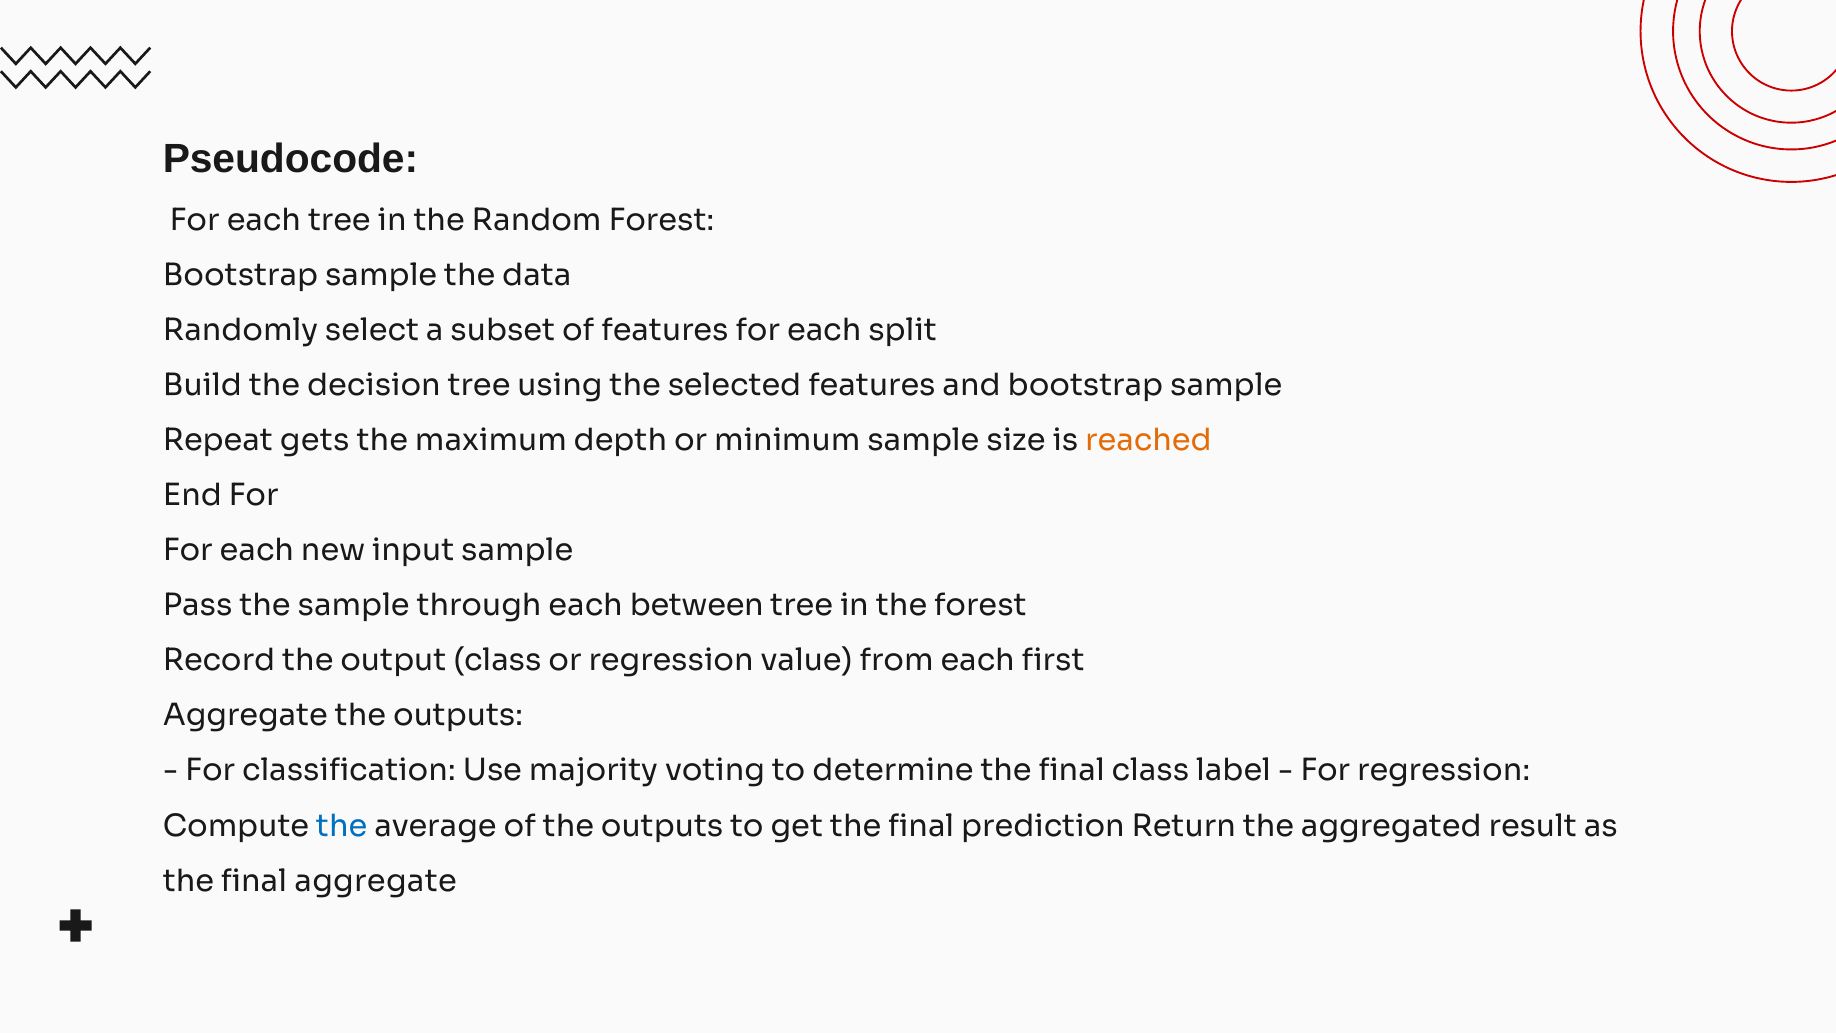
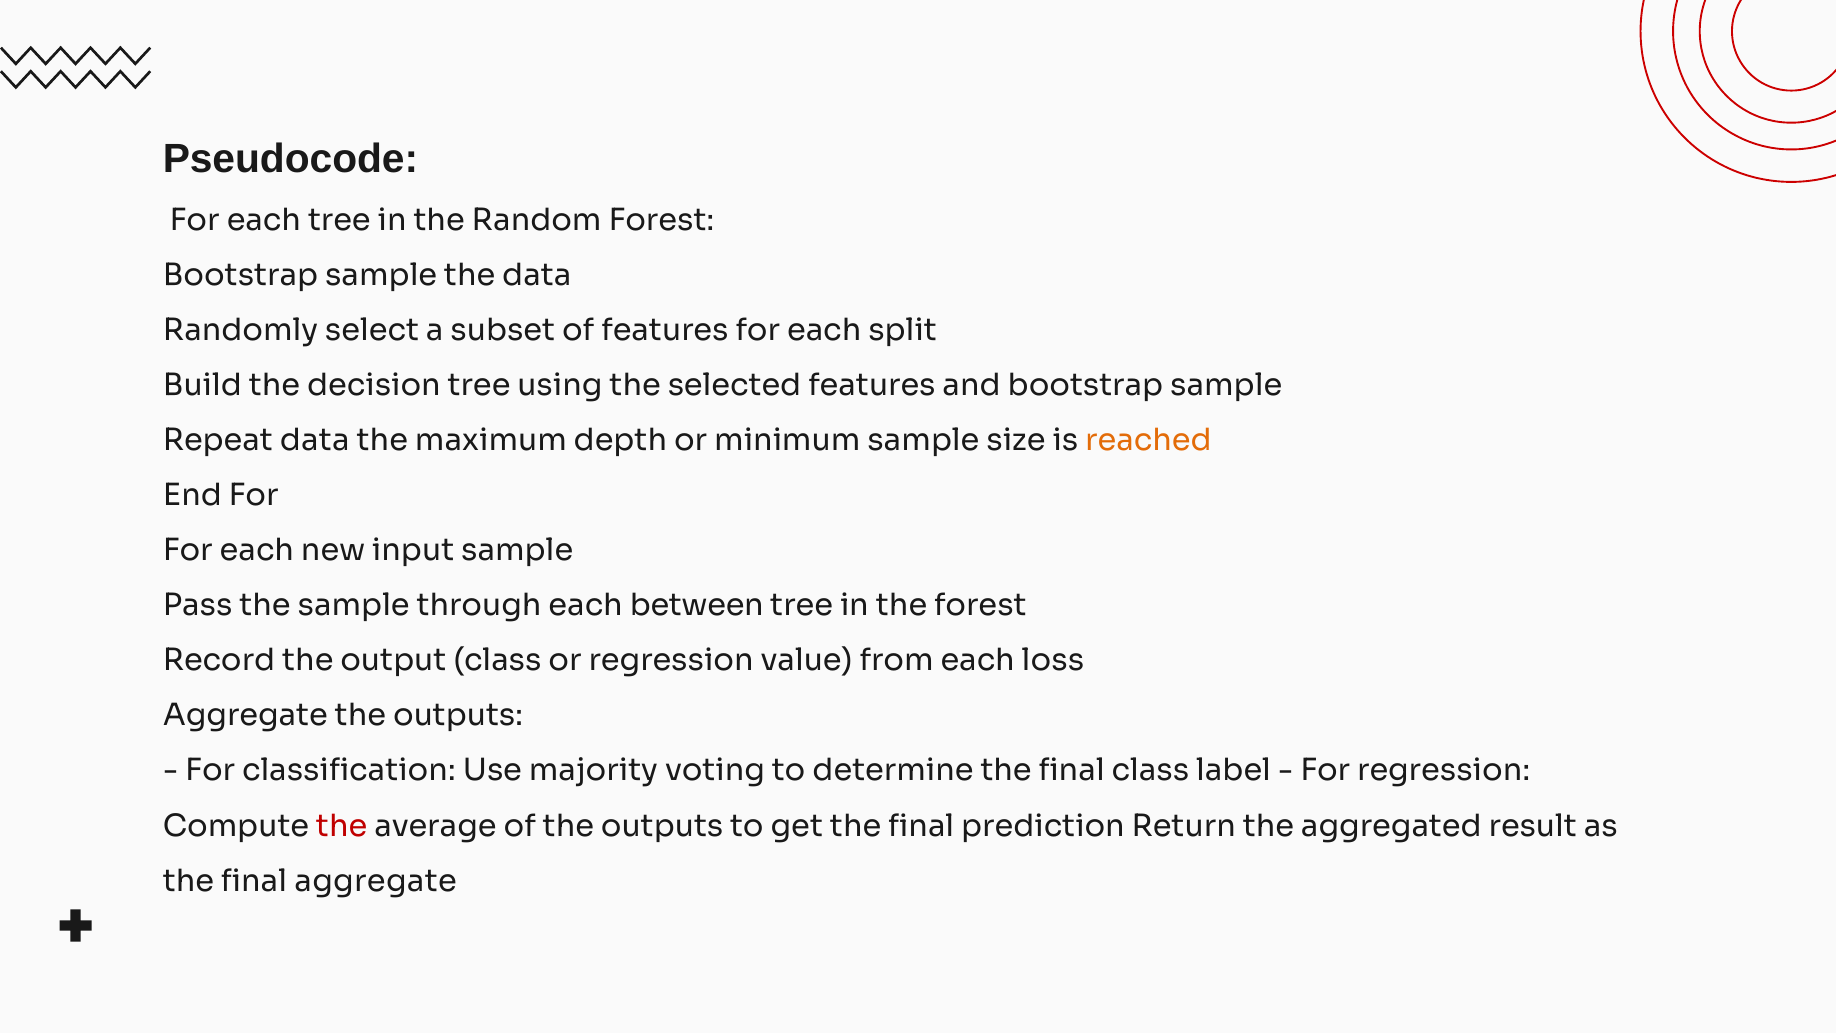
Repeat gets: gets -> data (315, 440)
first: first -> loss (1053, 661)
the colour: blue -> red (342, 826)
